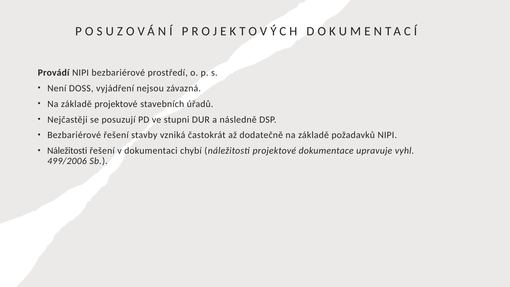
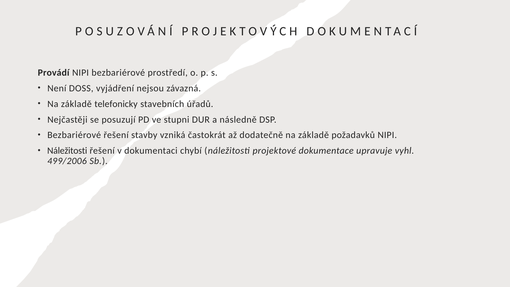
základě projektové: projektové -> telefonicky (116, 104)
